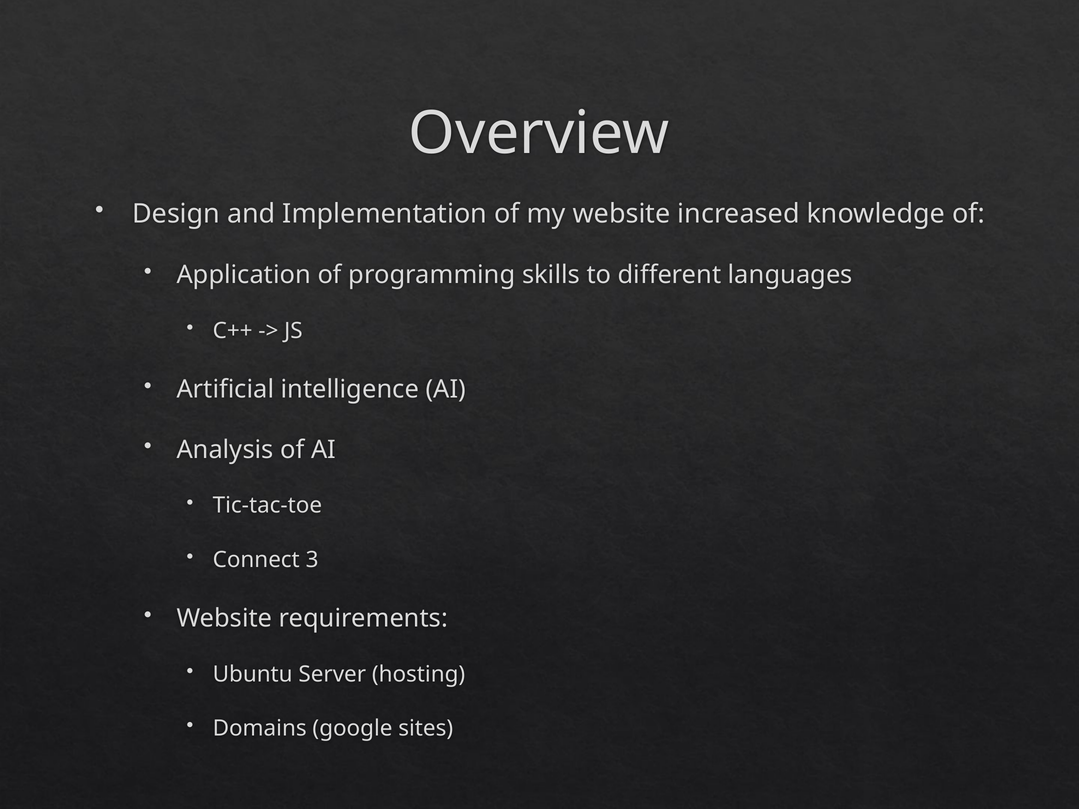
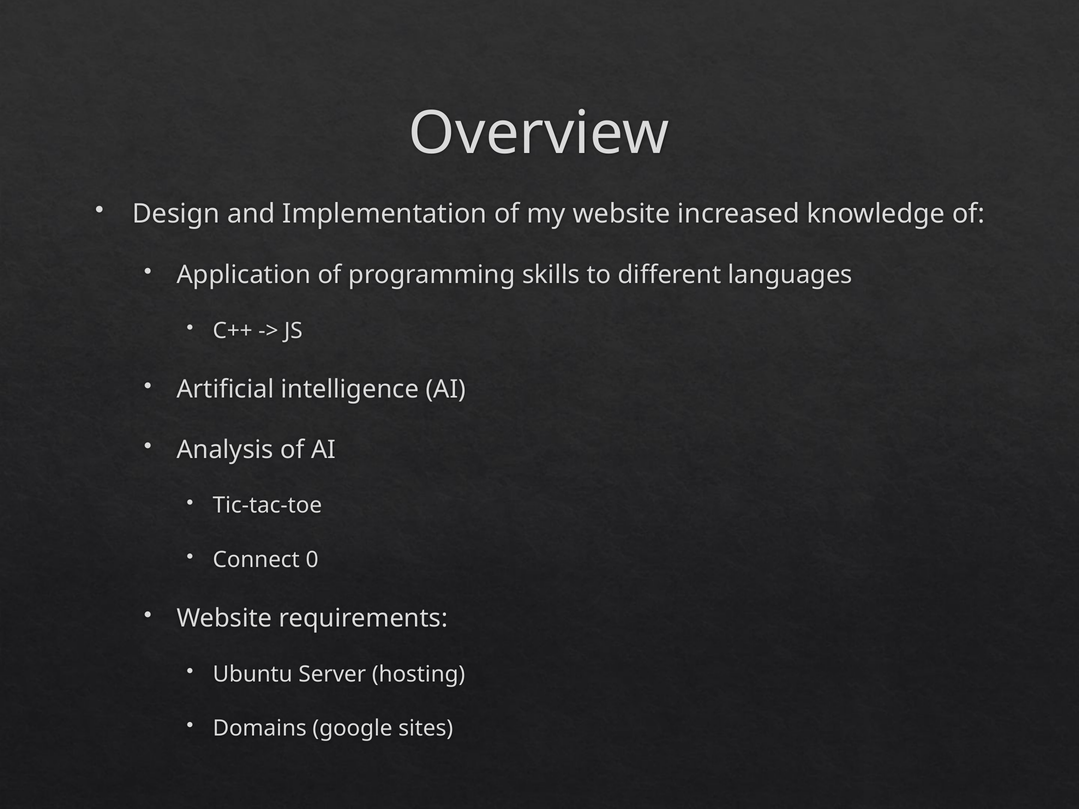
3: 3 -> 0 (312, 560)
